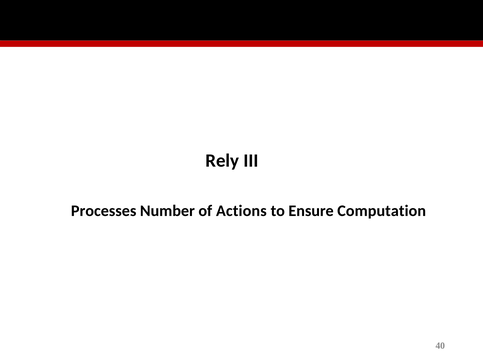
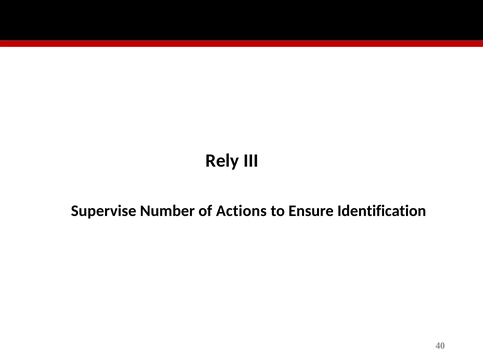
Processes: Processes -> Supervise (104, 211)
Computation: Computation -> Identification (382, 211)
